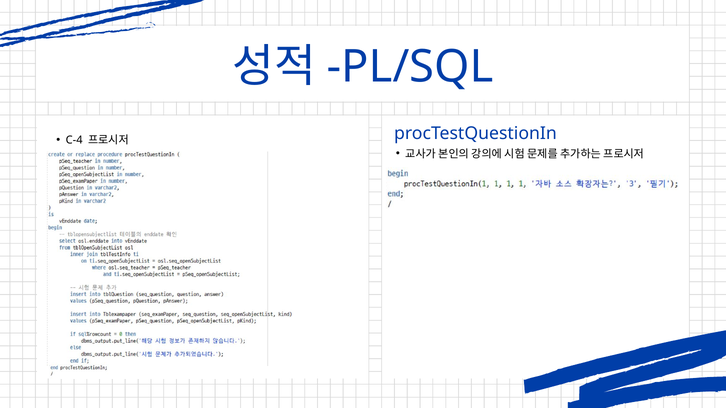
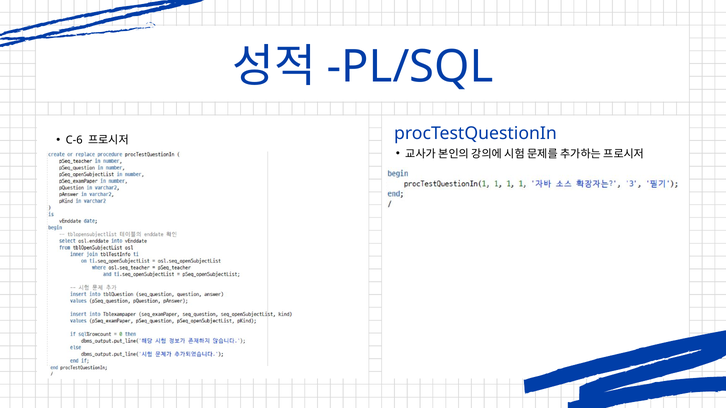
C-4: C-4 -> C-6 (74, 140)
